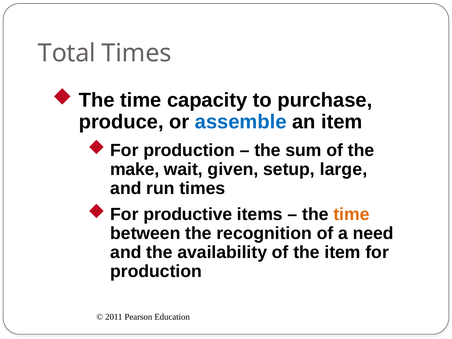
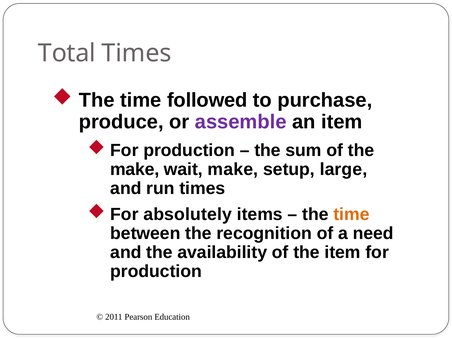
capacity: capacity -> followed (207, 100)
assemble colour: blue -> purple (241, 122)
wait given: given -> make (233, 169)
productive: productive -> absolutely (188, 214)
